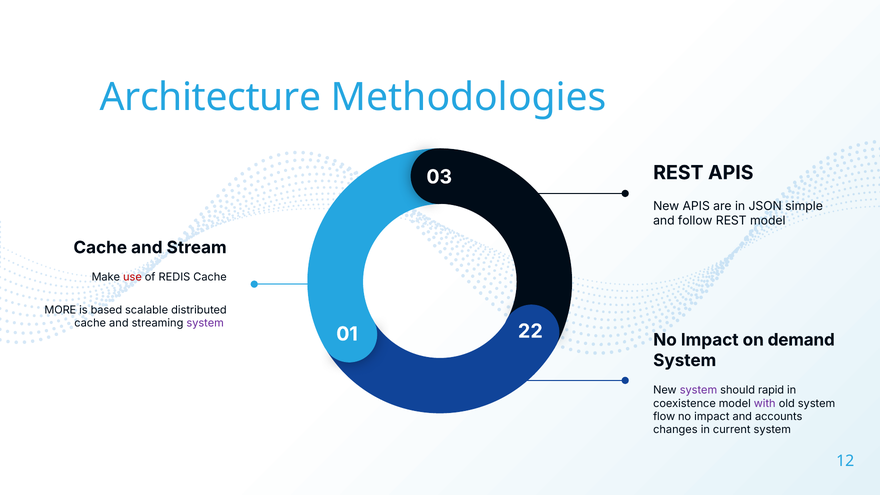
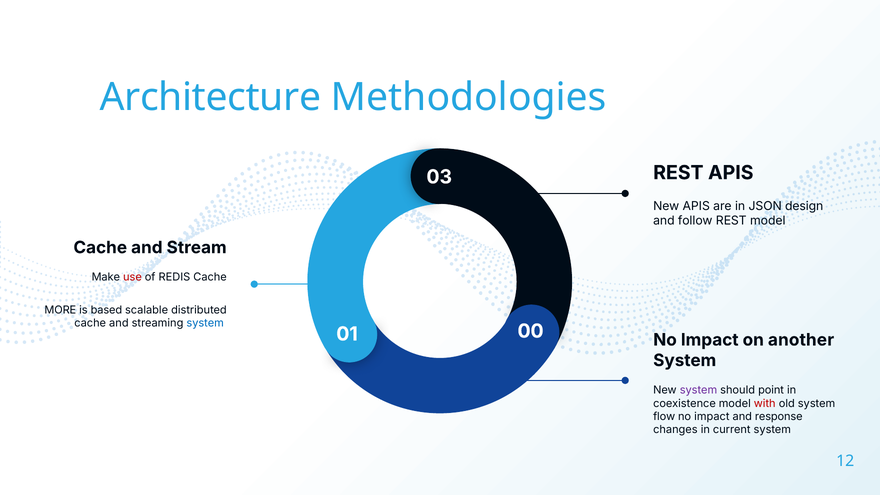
simple: simple -> design (804, 206)
system colour: purple -> blue (205, 323)
22: 22 -> 00 (531, 331)
demand: demand -> another (801, 340)
rapid: rapid -> point (771, 390)
with colour: purple -> red (765, 403)
accounts: accounts -> response (779, 417)
